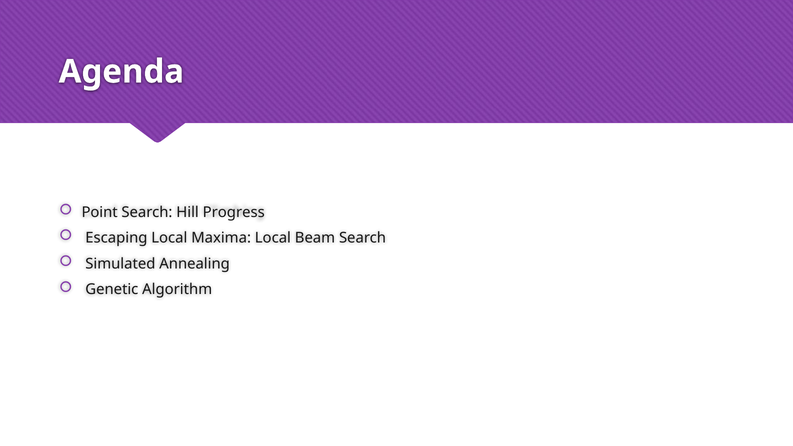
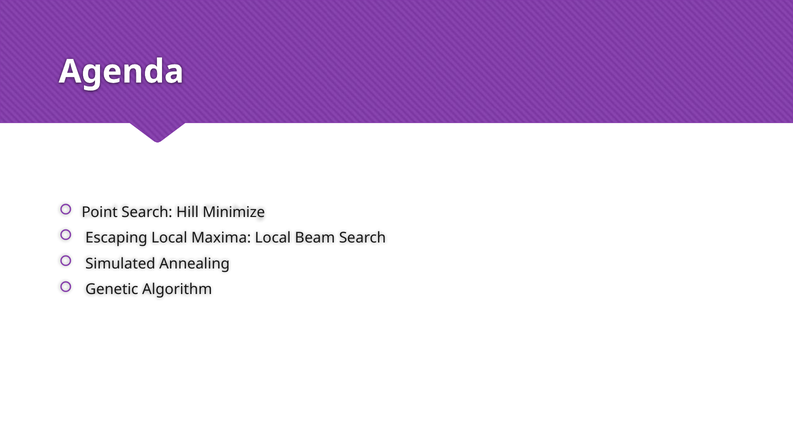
Progress: Progress -> Minimize (234, 212)
